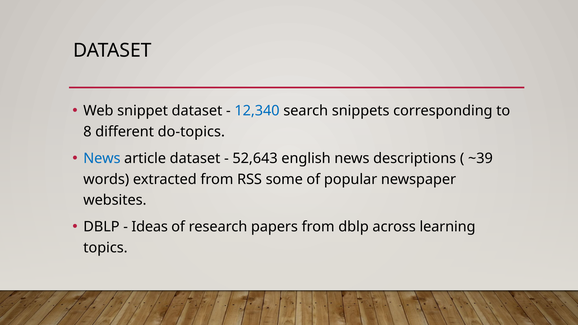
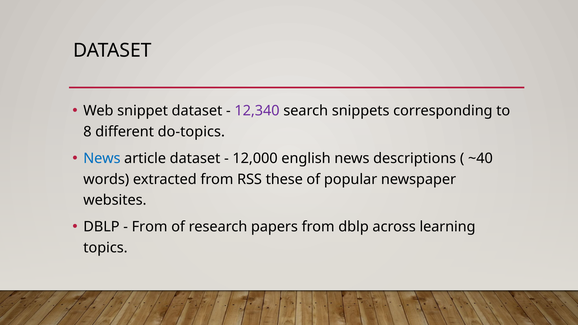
12,340 colour: blue -> purple (257, 111)
52,643: 52,643 -> 12,000 (255, 159)
~39: ~39 -> ~40 (480, 159)
some: some -> these (284, 179)
Ideas: Ideas -> From (150, 227)
